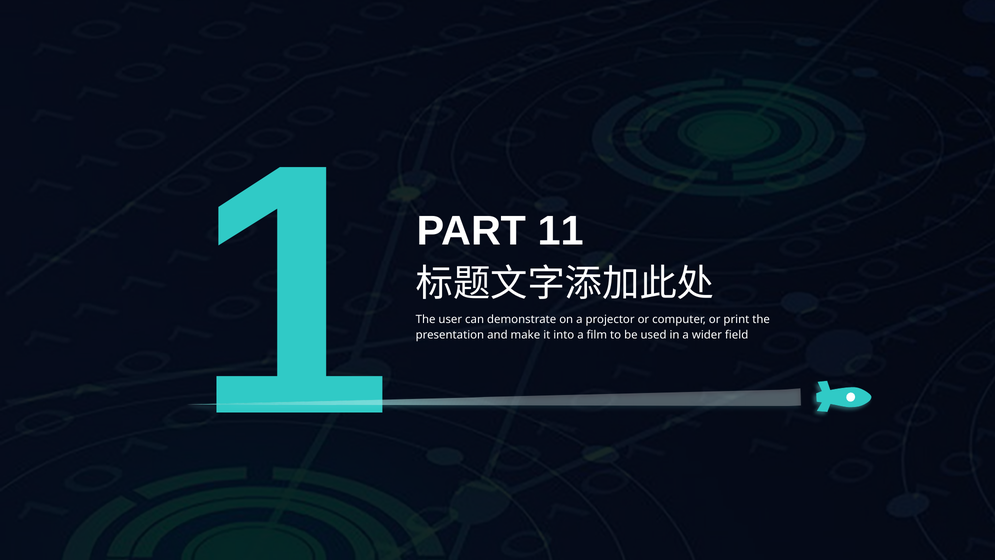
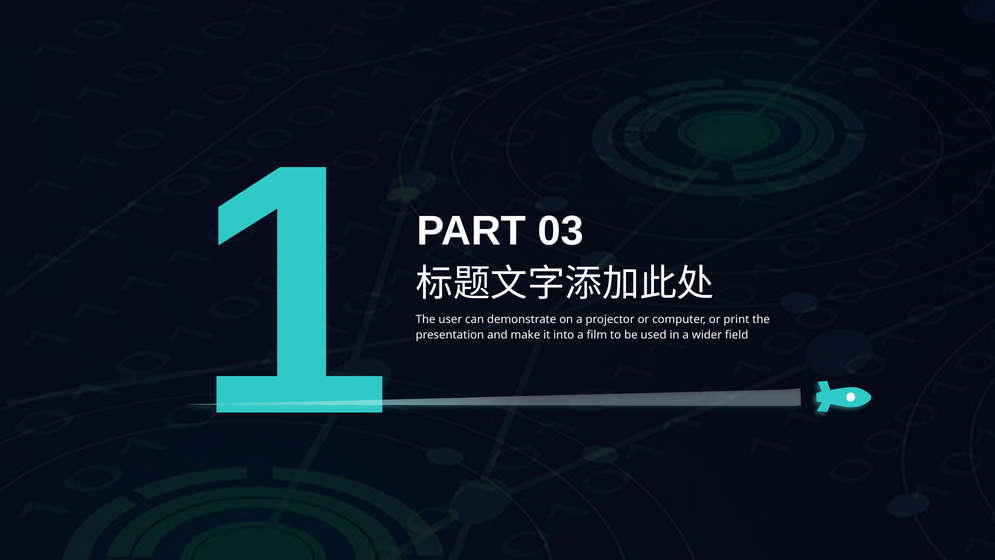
11: 11 -> 03 (561, 231)
